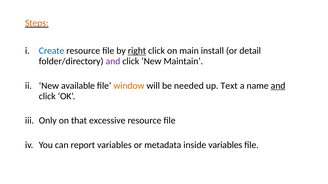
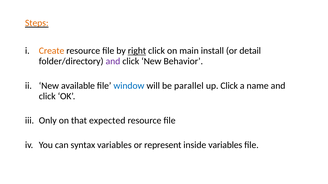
Create colour: blue -> orange (52, 51)
Maintain: Maintain -> Behavior (183, 61)
window colour: orange -> blue (129, 86)
needed: needed -> parallel (189, 86)
up Text: Text -> Click (229, 86)
and underline: present -> none (278, 86)
excessive: excessive -> expected (107, 121)
report: report -> syntax (83, 145)
metadata: metadata -> represent (163, 145)
